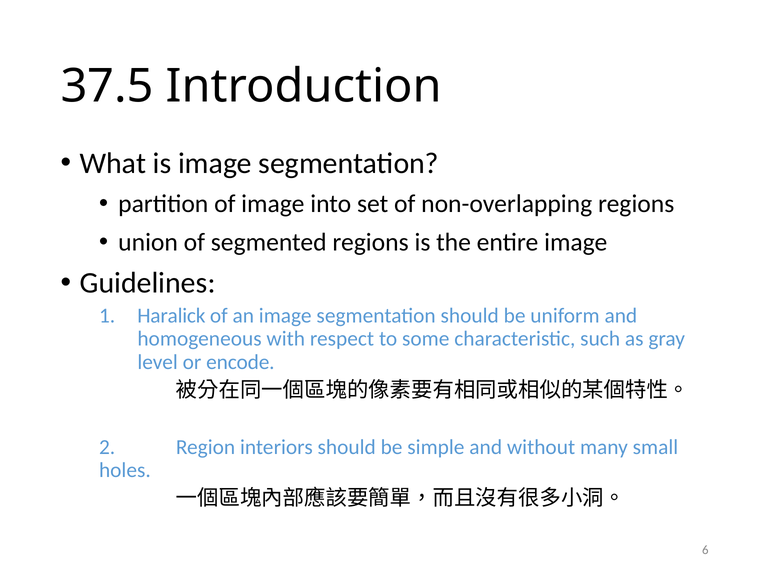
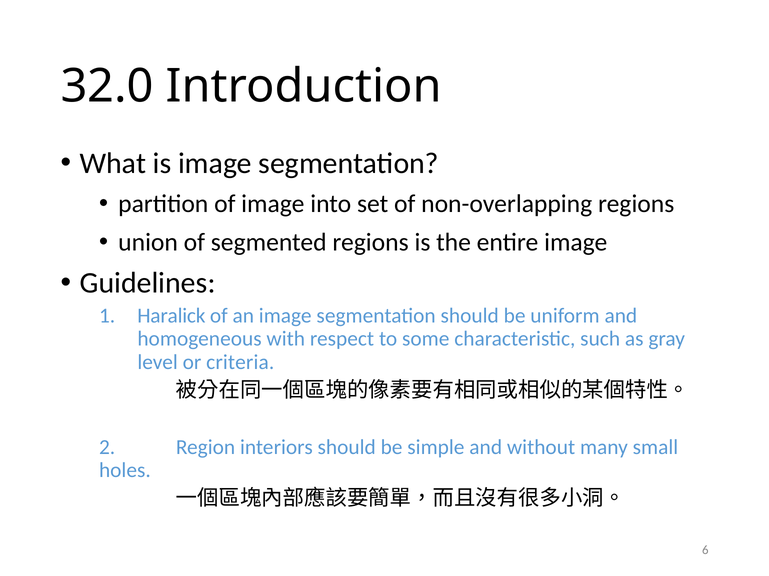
37.5: 37.5 -> 32.0 (107, 86)
encode: encode -> criteria (240, 362)
